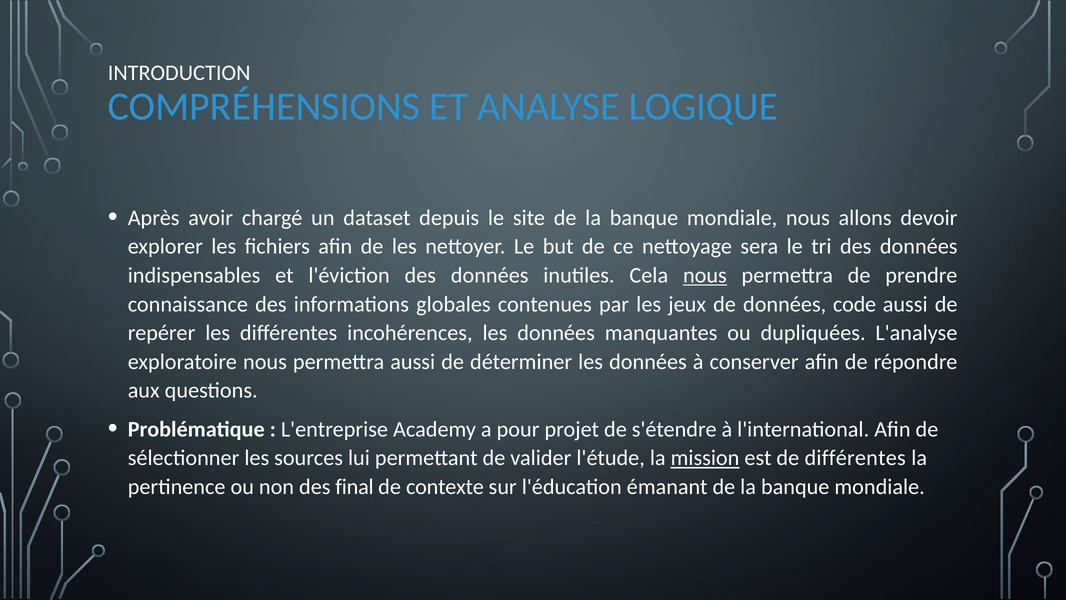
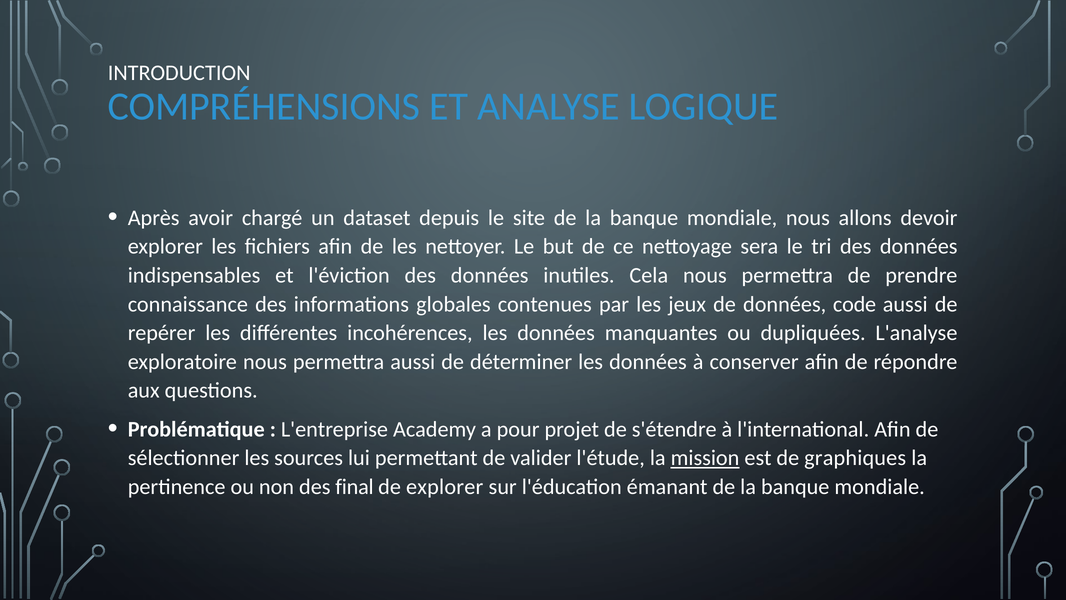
nous underline: present -> none (705, 275)
de différentes: différentes -> graphiques (855, 458)
de contexte: contexte -> explorer (445, 487)
